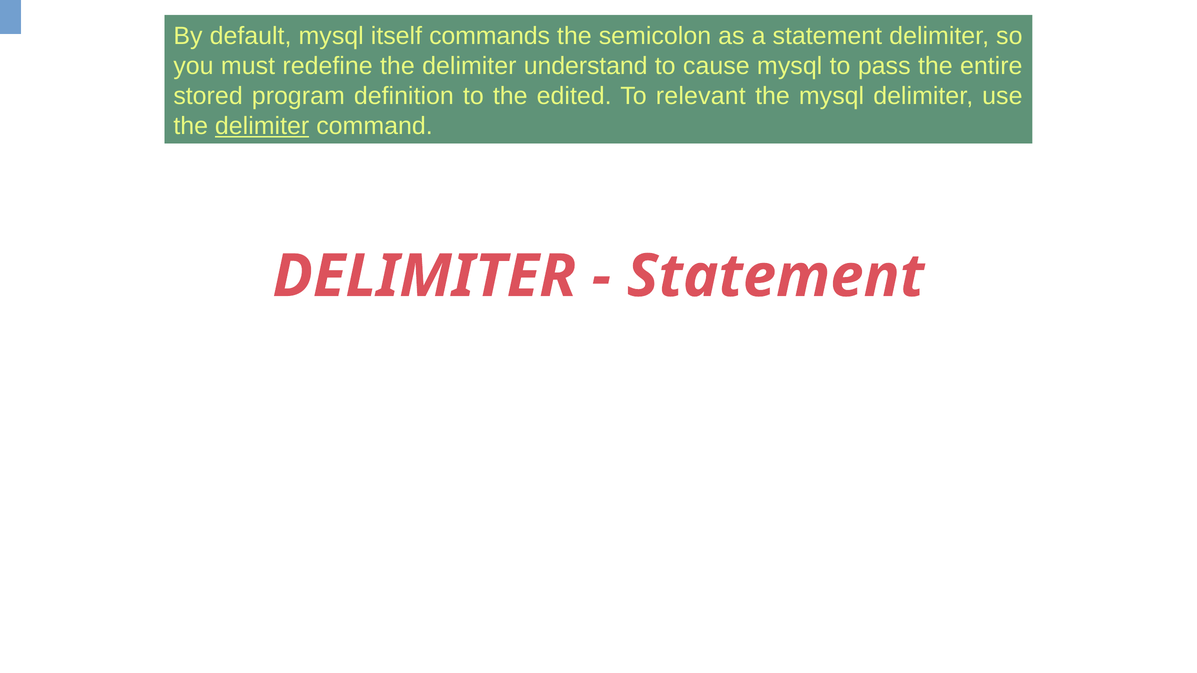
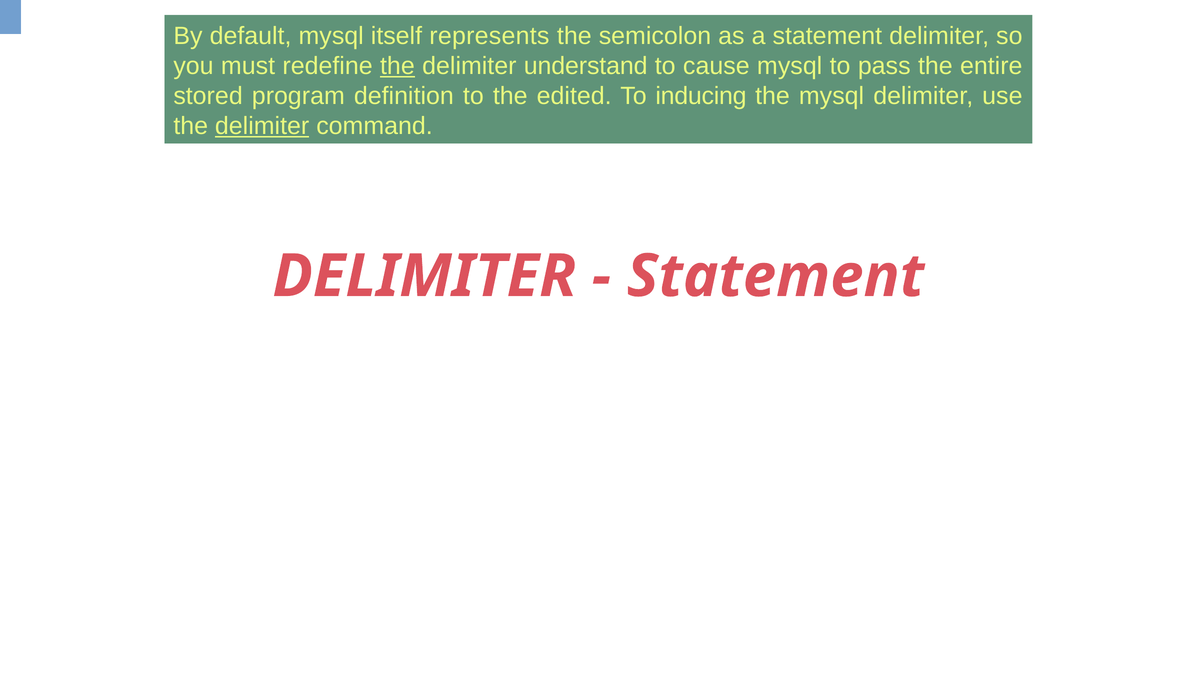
commands: commands -> represents (489, 36)
the underline: none -> present (397, 66)
relevant: relevant -> inducing (701, 96)
